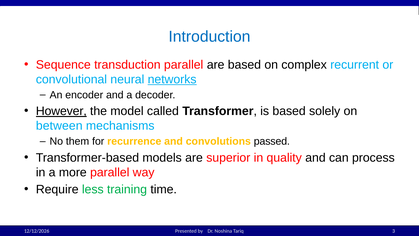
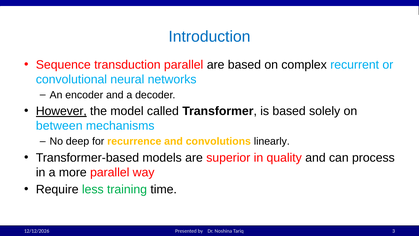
networks underline: present -> none (172, 79)
them: them -> deep (78, 141)
passed: passed -> linearly (272, 141)
